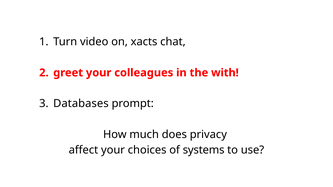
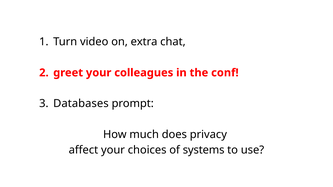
xacts: xacts -> extra (144, 42)
with: with -> conf (225, 73)
